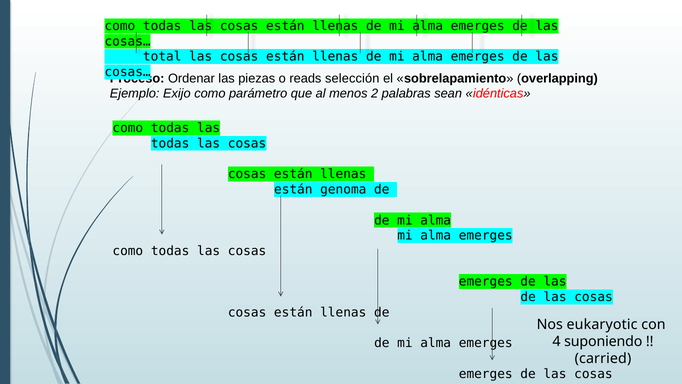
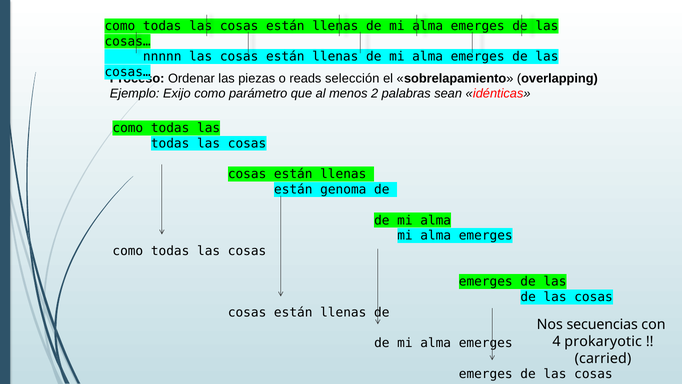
total: total -> nnnnn (162, 57)
eukaryotic: eukaryotic -> secuencias (602, 324)
suponiendo: suponiendo -> prokaryotic (603, 341)
